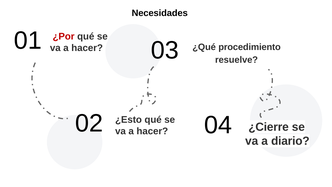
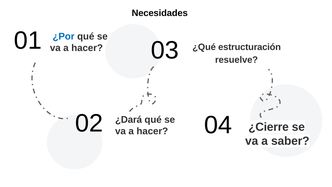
¿Por colour: red -> blue (64, 36)
procedimiento: procedimiento -> estructuración (250, 47)
¿Esto: ¿Esto -> ¿Dará (129, 120)
diario: diario -> saber (290, 141)
